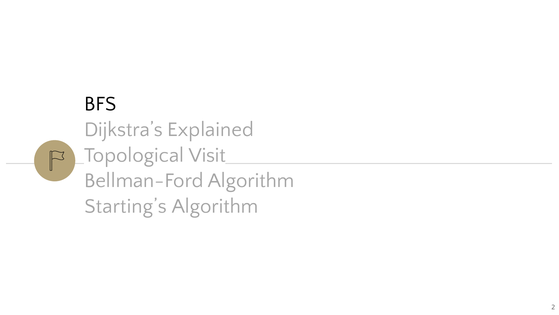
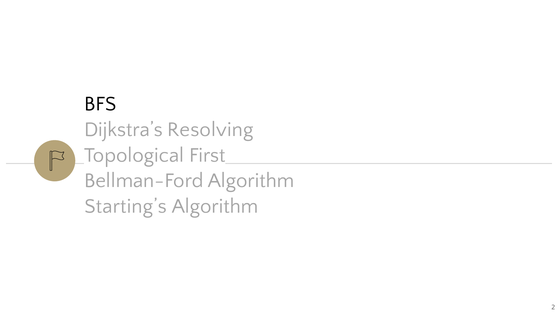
Explained: Explained -> Resolving (210, 129)
Visit: Visit -> First (207, 155)
